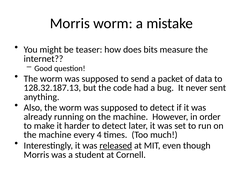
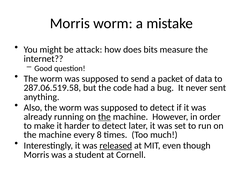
teaser: teaser -> attack (89, 50)
128.32.187.13: 128.32.187.13 -> 287.06.519.58 (52, 88)
the underline: none -> present (104, 117)
4: 4 -> 8 (99, 135)
